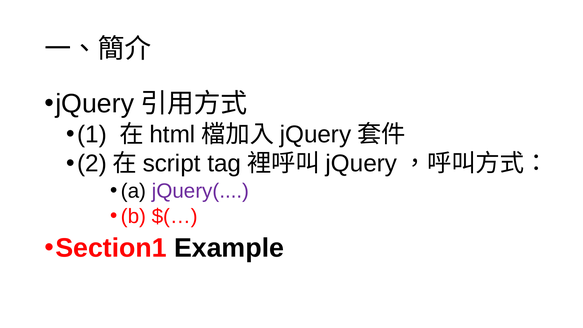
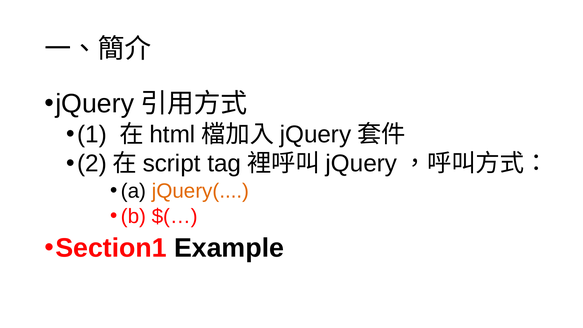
jQuery( colour: purple -> orange (200, 191)
